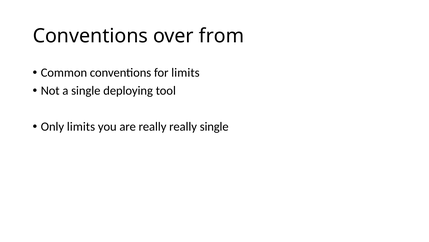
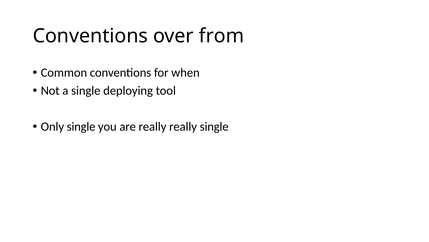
for limits: limits -> when (186, 73)
Only limits: limits -> single (81, 126)
